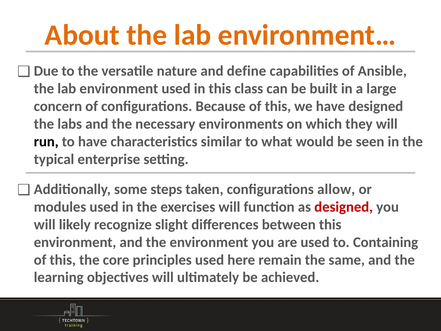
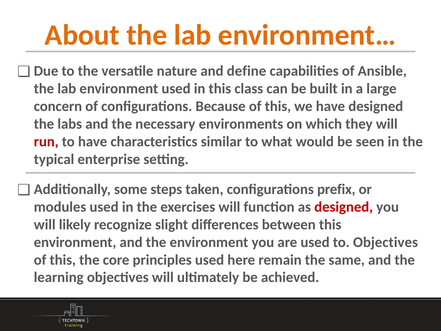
run colour: black -> red (46, 141)
allow: allow -> prefix (336, 189)
to Containing: Containing -> Objectives (385, 242)
